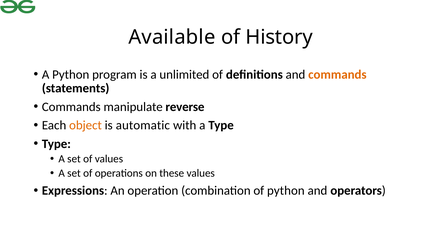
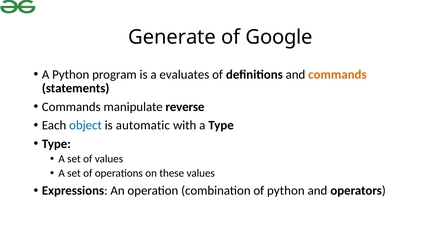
Available: Available -> Generate (172, 37)
History: History -> Google (279, 37)
unlimited: unlimited -> evaluates (184, 75)
object colour: orange -> blue (85, 125)
